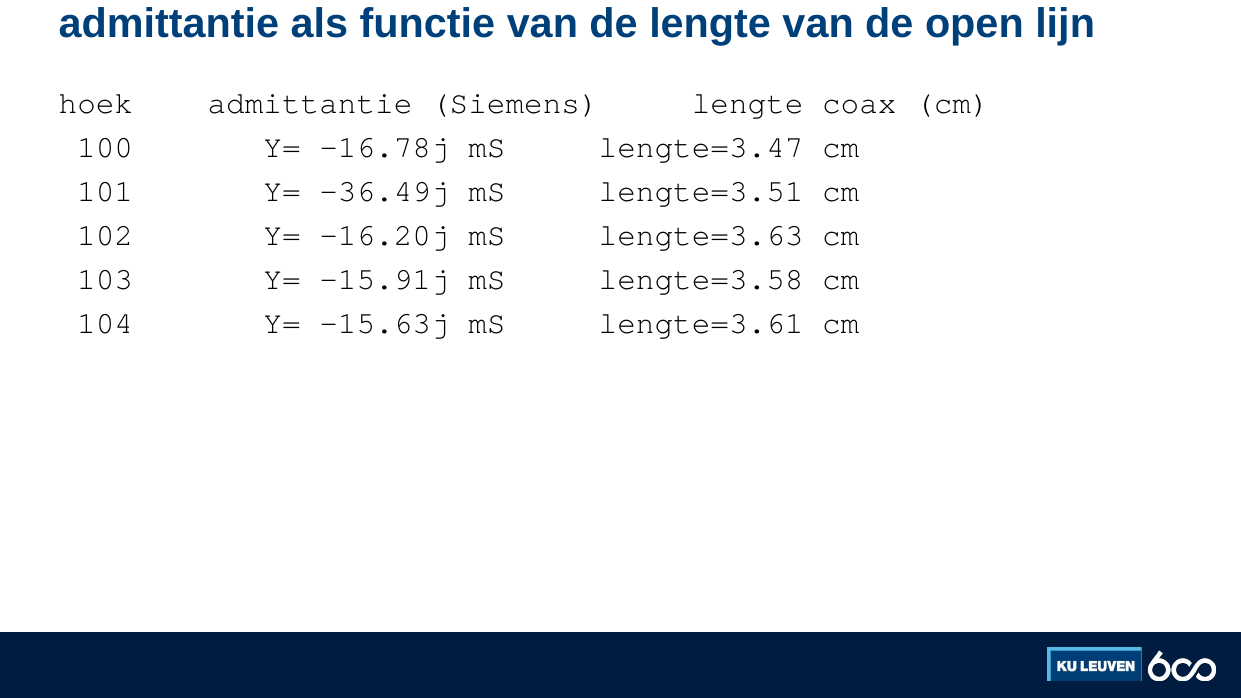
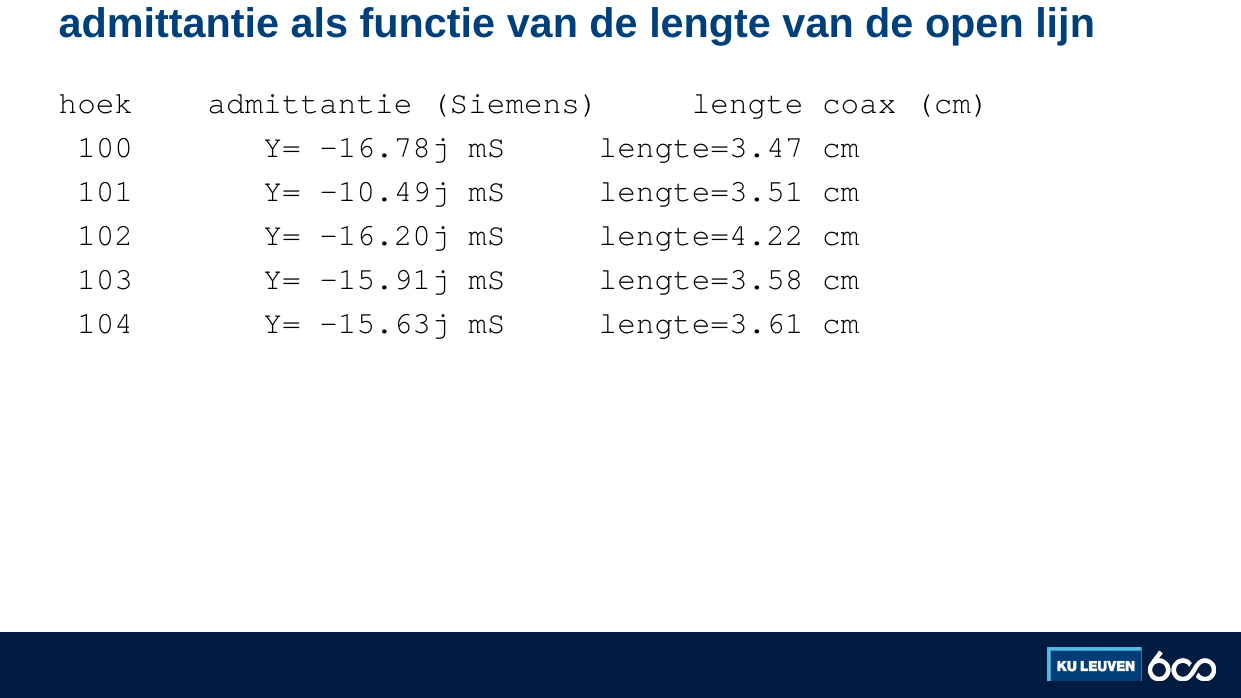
-36.49j: -36.49j -> -10.49j (385, 191)
lengte=3.63: lengte=3.63 -> lengte=4.22 (701, 235)
